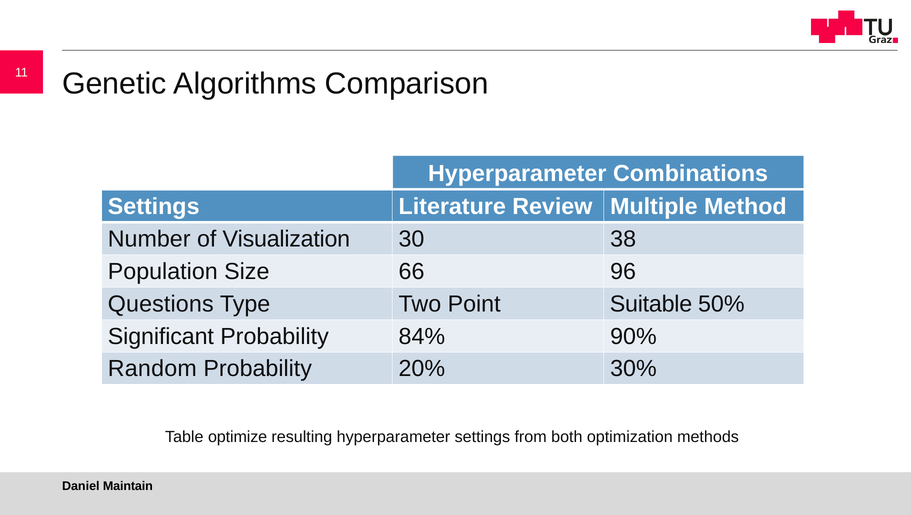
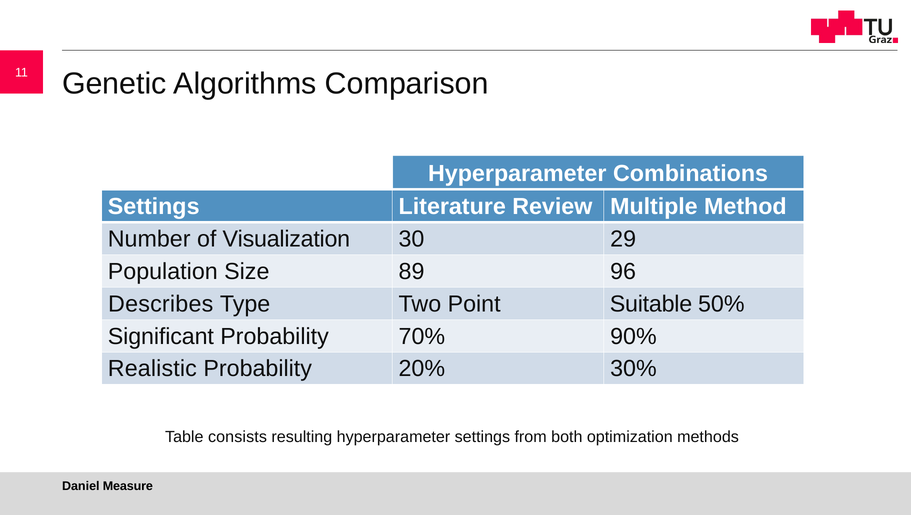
38: 38 -> 29 (623, 239)
66: 66 -> 89 (412, 271)
Questions: Questions -> Describes (161, 304)
84%: 84% -> 70% (422, 336)
Random: Random -> Realistic (152, 369)
optimize: optimize -> consists (237, 437)
Maintain: Maintain -> Measure (128, 486)
